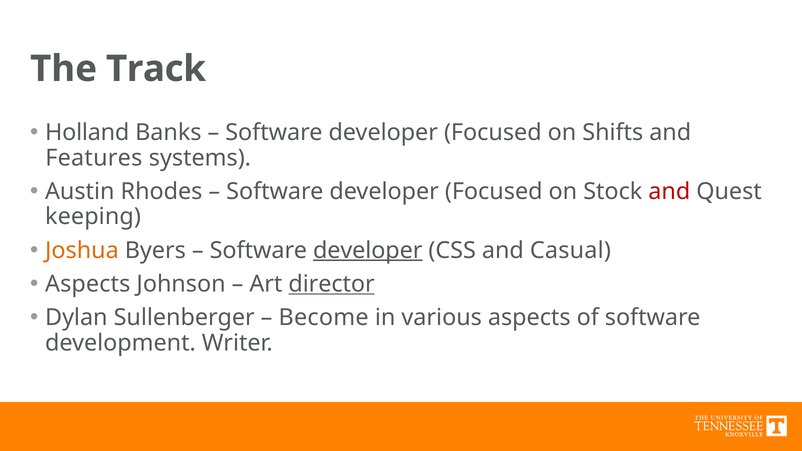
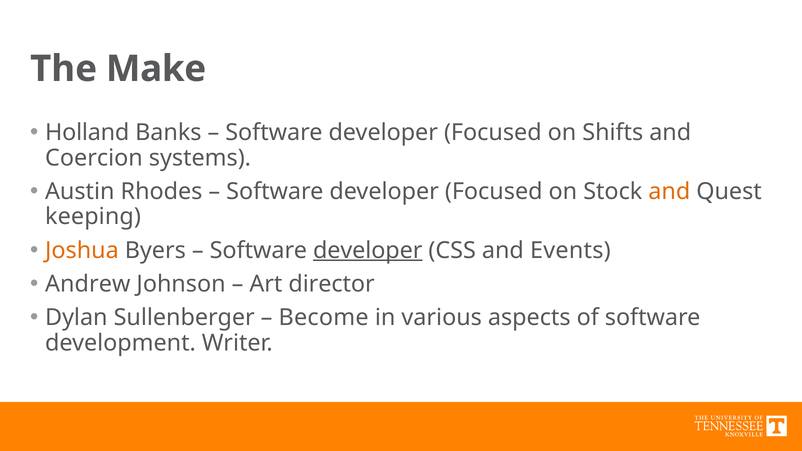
Track: Track -> Make (156, 69)
Features: Features -> Coercion (94, 158)
and colour: red -> orange (669, 191)
Casual: Casual -> Events (570, 250)
Aspects: Aspects -> Andrew (88, 284)
director underline: present -> none (332, 284)
